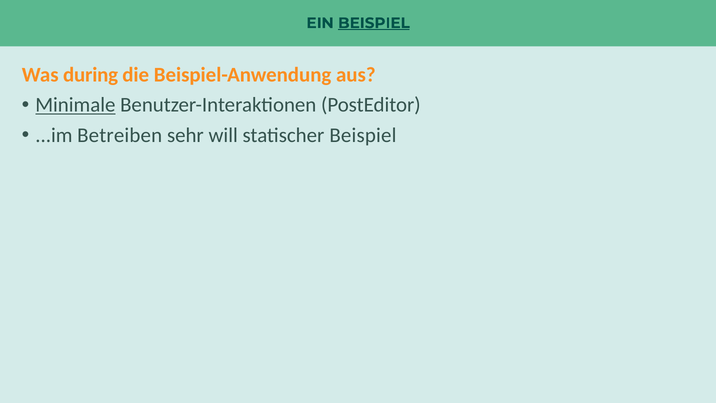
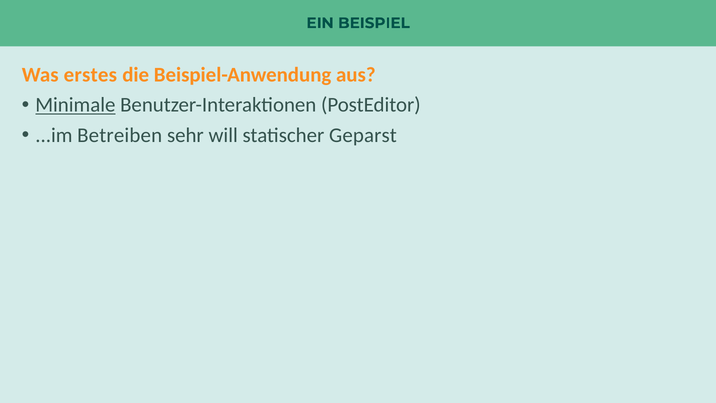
BEISPIEL underline: present -> none (374, 23)
during: during -> erstes (90, 75)
statischer Beispiel: Beispiel -> Geparst (363, 135)
